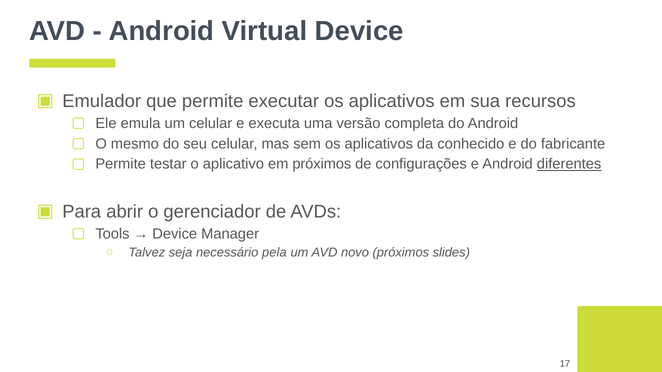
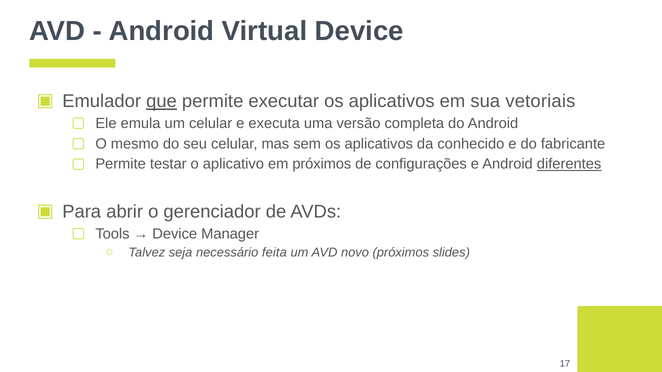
que underline: none -> present (162, 101)
recursos: recursos -> vetoriais (540, 101)
pela: pela -> feita (274, 253)
